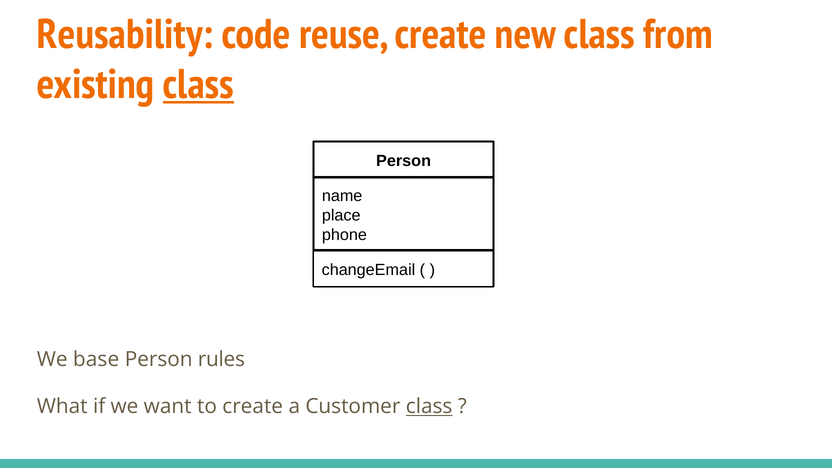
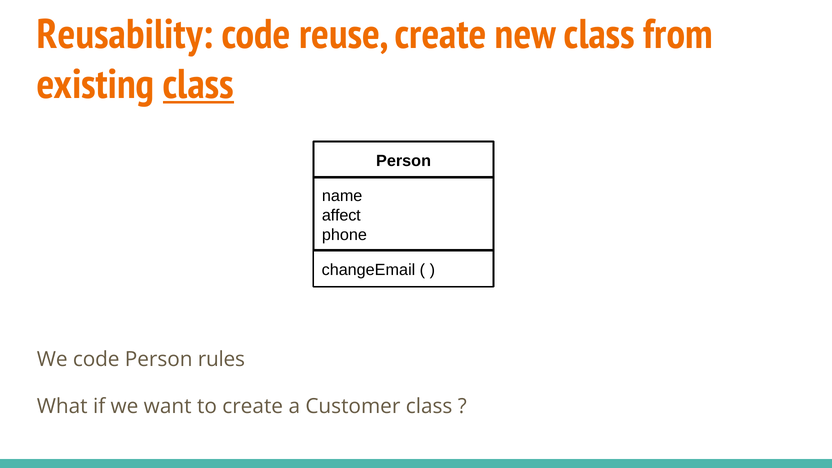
place: place -> affect (341, 216)
We base: base -> code (96, 359)
class underline: present -> none (429, 407)
